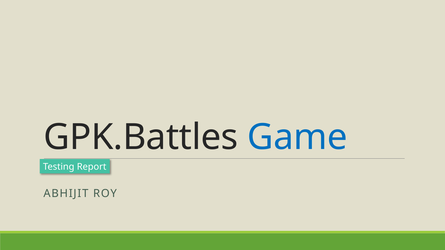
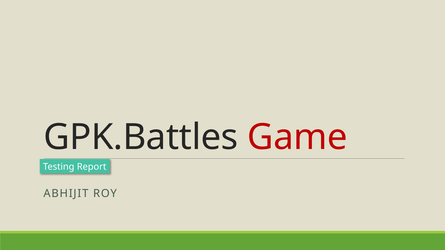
Game colour: blue -> red (297, 137)
